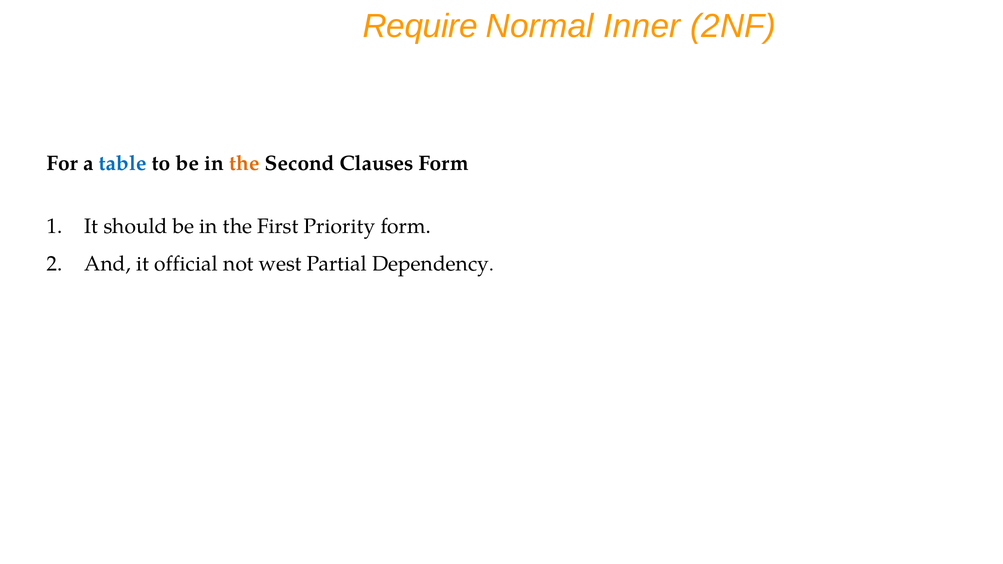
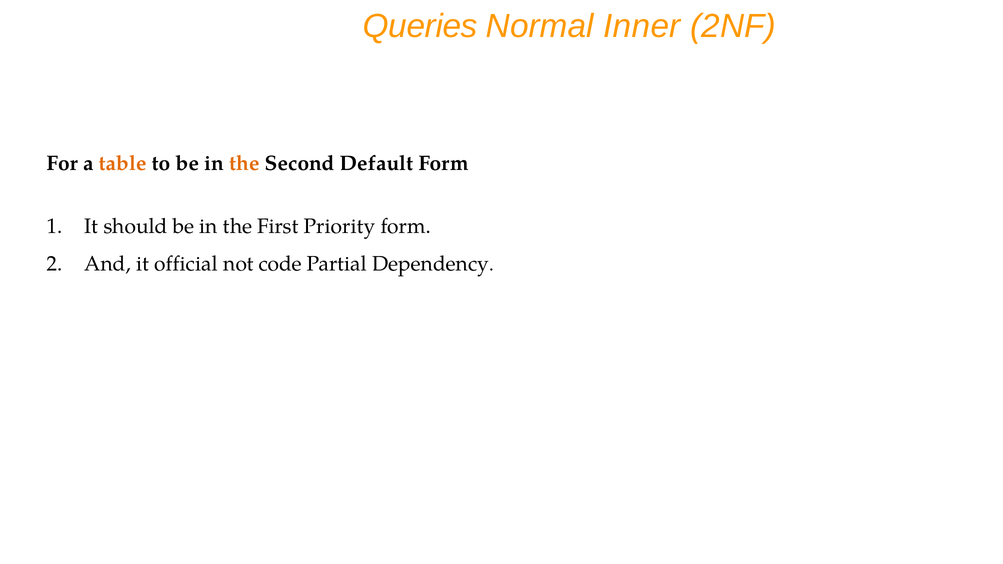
Require: Require -> Queries (420, 26)
table colour: blue -> orange (123, 164)
Clauses: Clauses -> Default (377, 164)
west: west -> code (280, 264)
